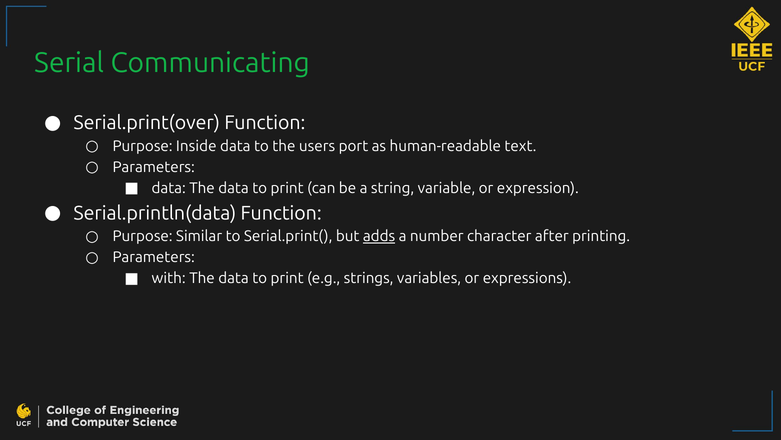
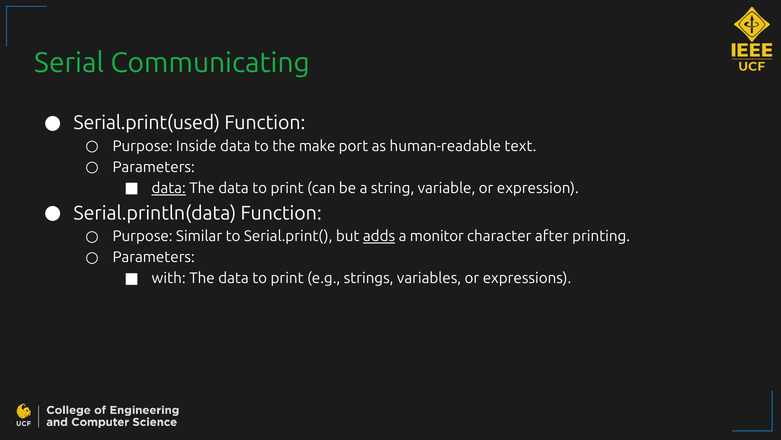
Serial.print(over: Serial.print(over -> Serial.print(used (147, 123)
users: users -> make (317, 146)
data underline: none -> present (169, 188)
number: number -> monitor (437, 236)
